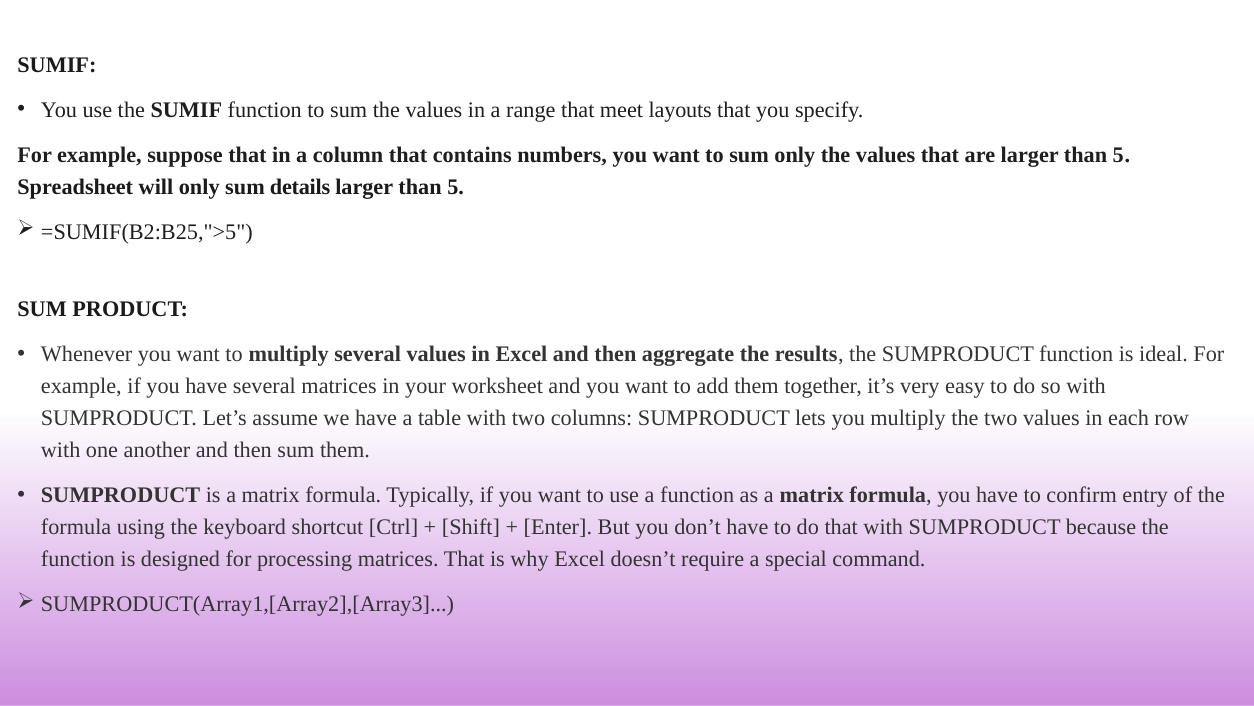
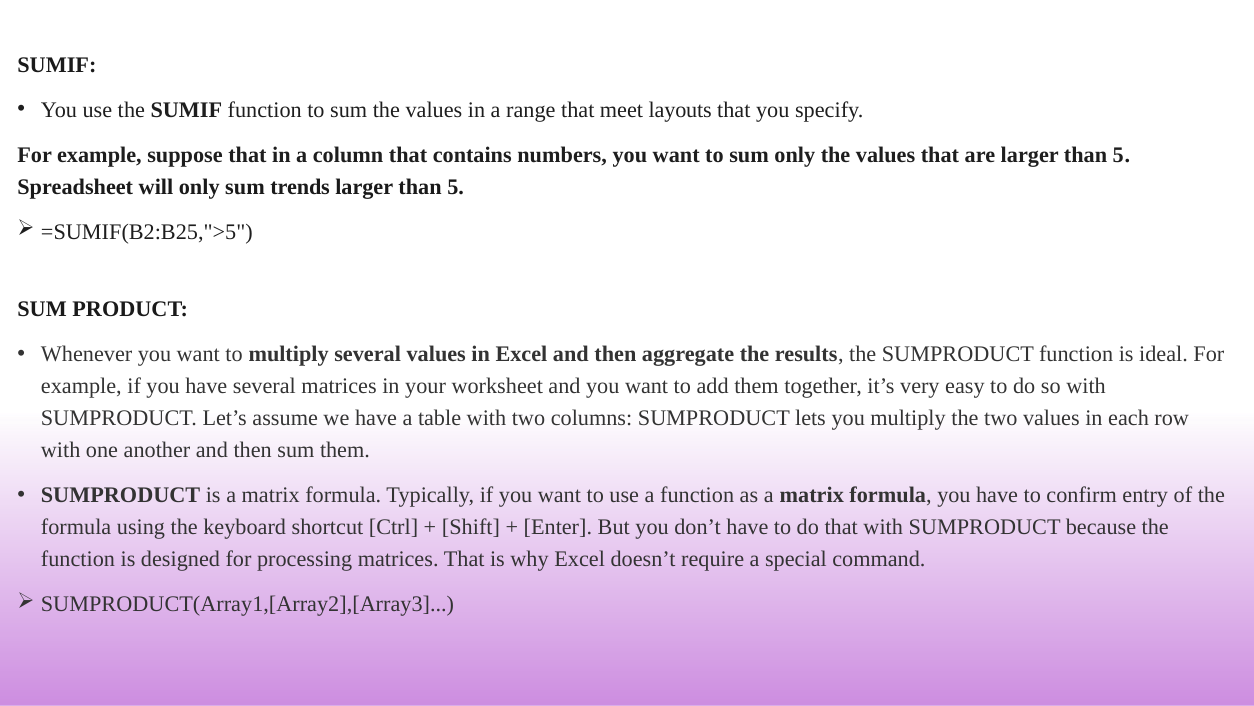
details: details -> trends (300, 187)
